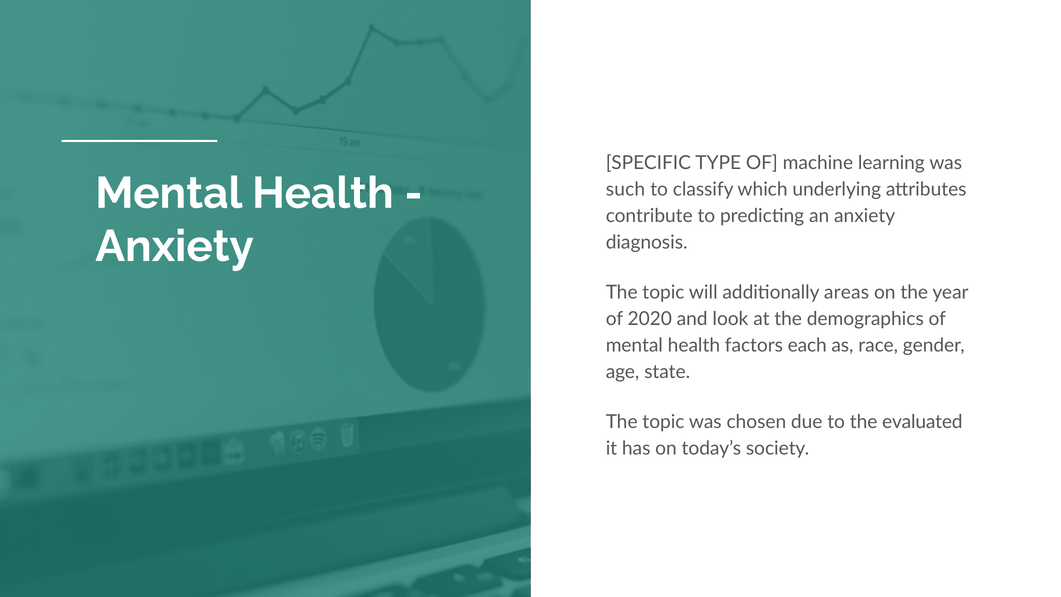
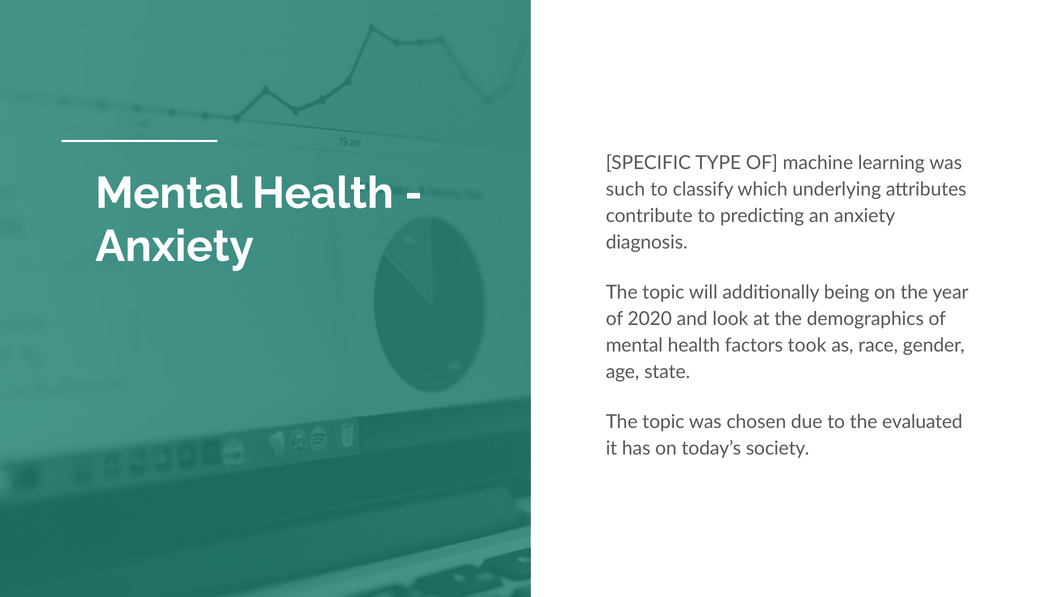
areas: areas -> being (847, 292)
each: each -> took (807, 345)
